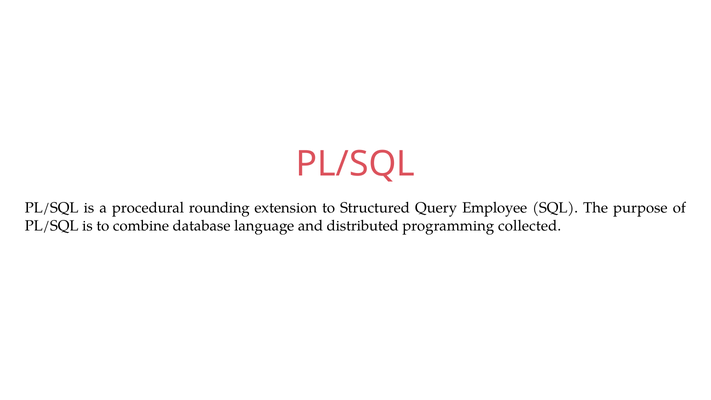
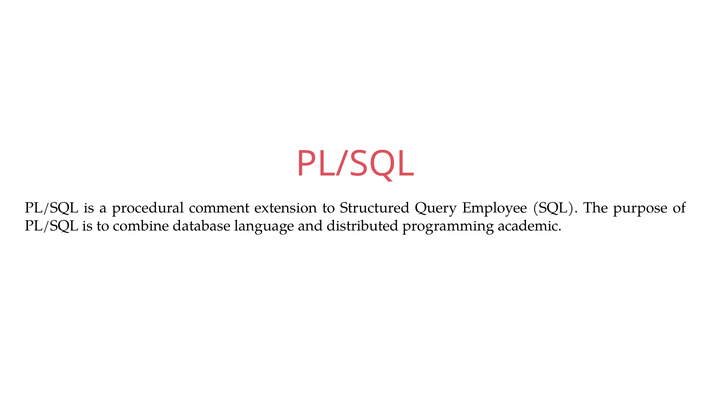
rounding: rounding -> comment (219, 208)
collected: collected -> academic (530, 226)
